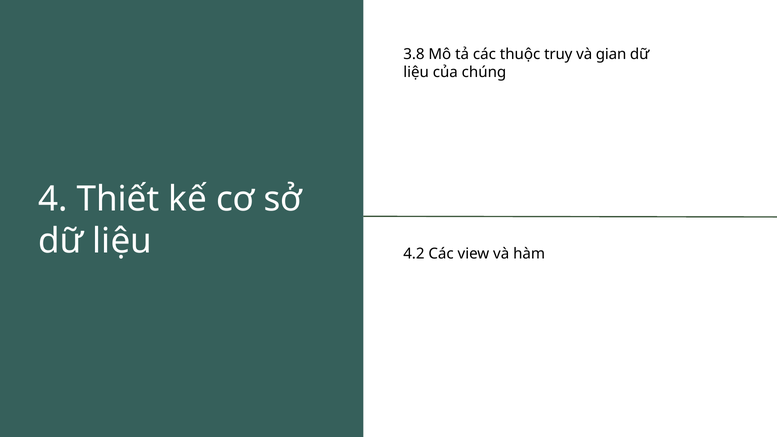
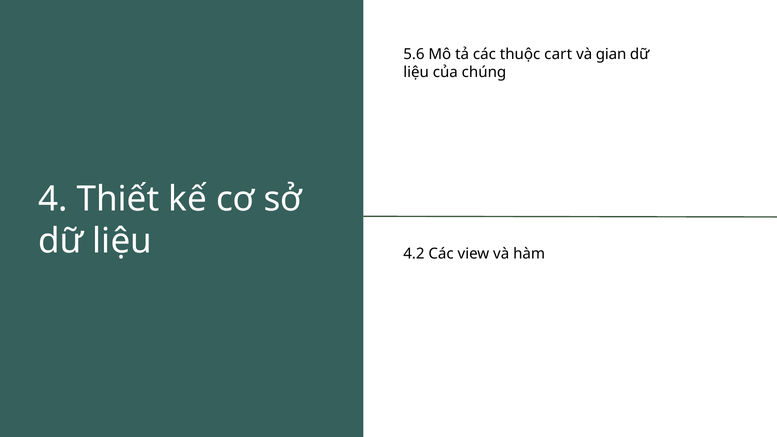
3.8: 3.8 -> 5.6 (414, 54)
truy: truy -> cart (558, 54)
